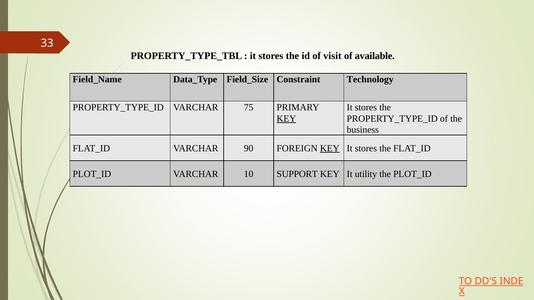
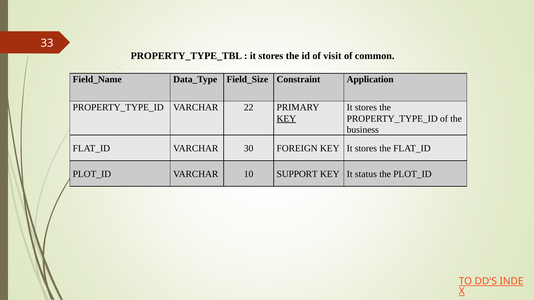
available: available -> common (375, 56)
Technology: Technology -> Application (370, 80)
75: 75 -> 22 (249, 107)
90: 90 -> 30 (249, 148)
KEY underline: present -> none (330, 148)
utility: utility -> status (366, 174)
